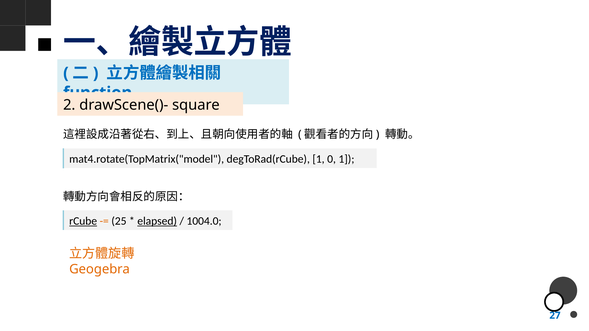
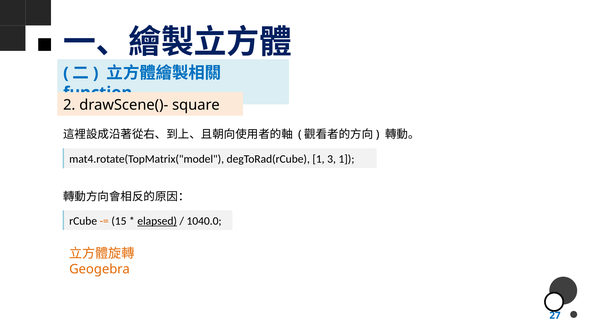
0: 0 -> 3 (332, 159)
rCube underline: present -> none (83, 221)
25: 25 -> 15 (119, 221)
1004.0: 1004.0 -> 1040.0 (204, 221)
